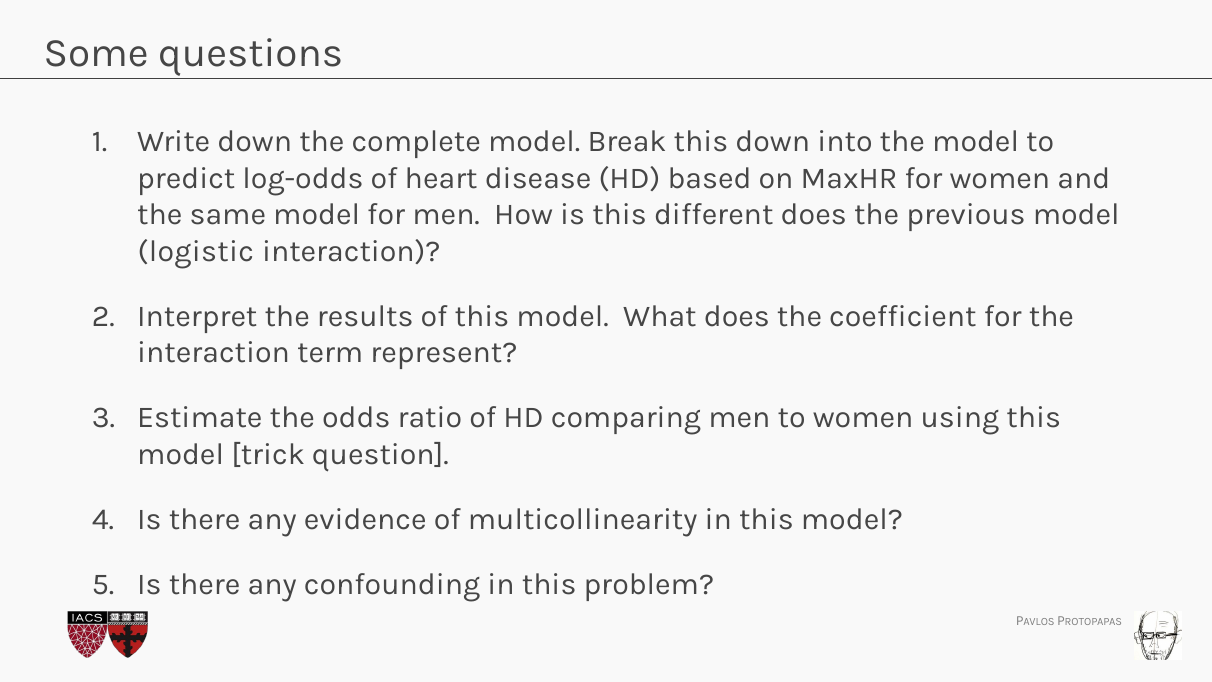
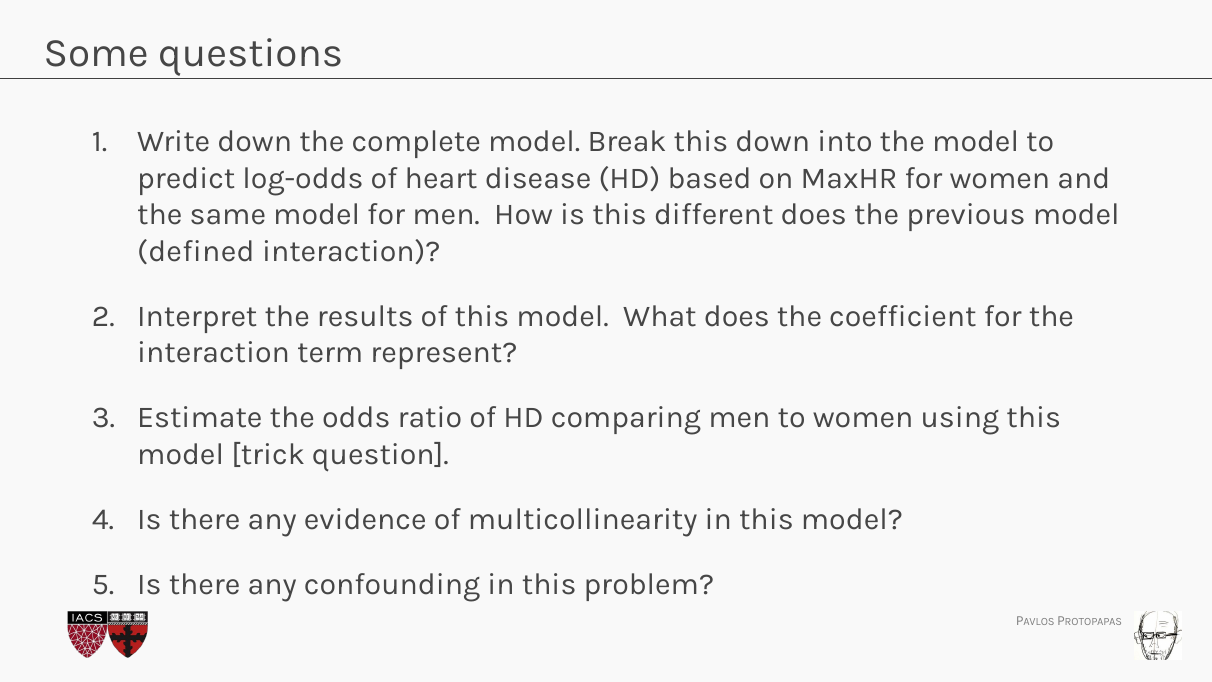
logistic: logistic -> defined (196, 251)
